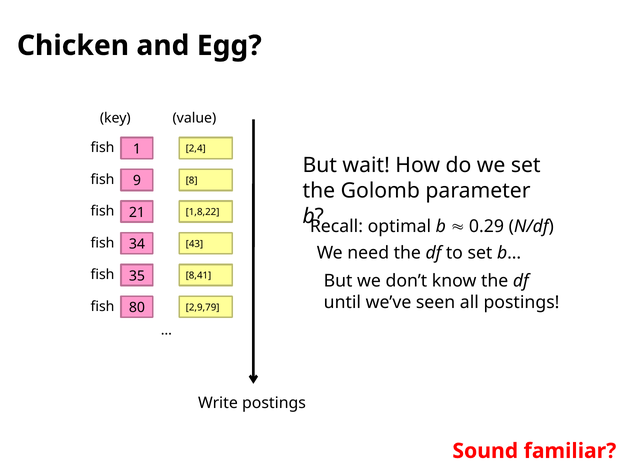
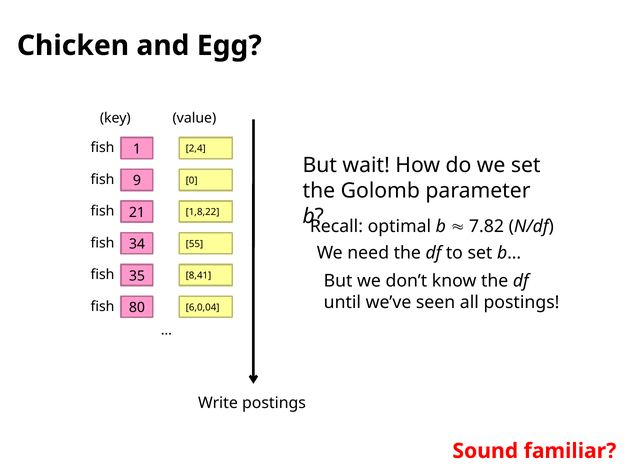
8: 8 -> 0 (192, 181)
0.29: 0.29 -> 7.82 (486, 227)
43: 43 -> 55 (194, 244)
2,9,79: 2,9,79 -> 6,0,04 (203, 308)
